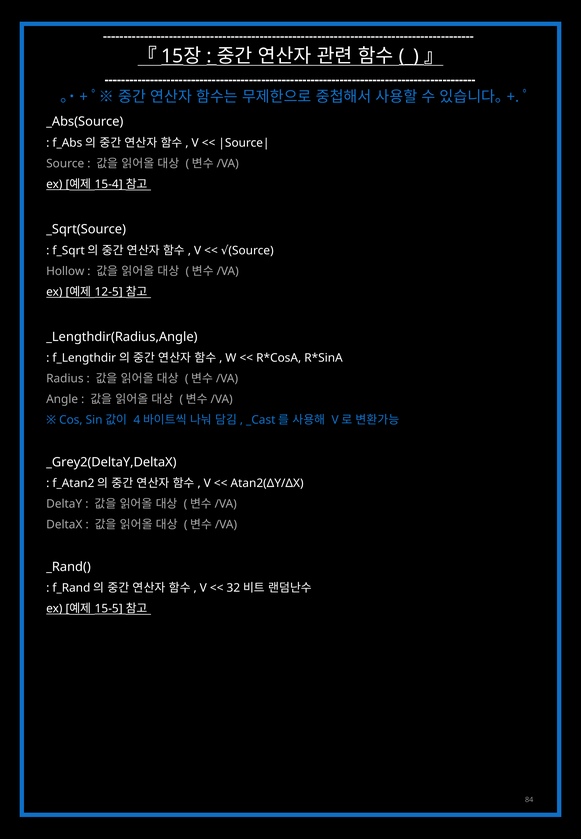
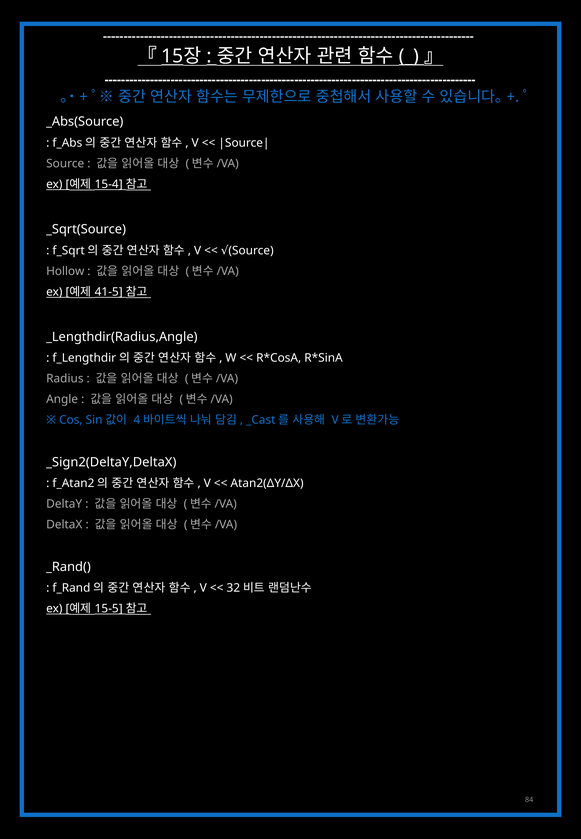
12-5: 12-5 -> 41-5 (109, 292)
_Grey2(DeltaY,DeltaX: _Grey2(DeltaY,DeltaX -> _Sign2(DeltaY,DeltaX (111, 462)
